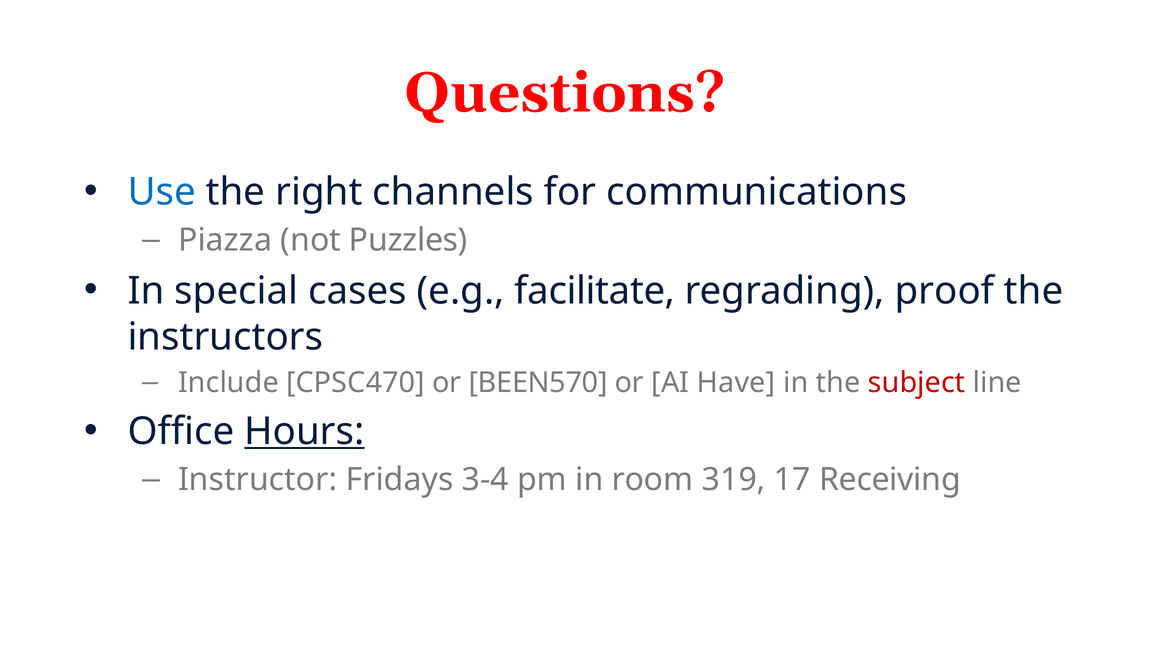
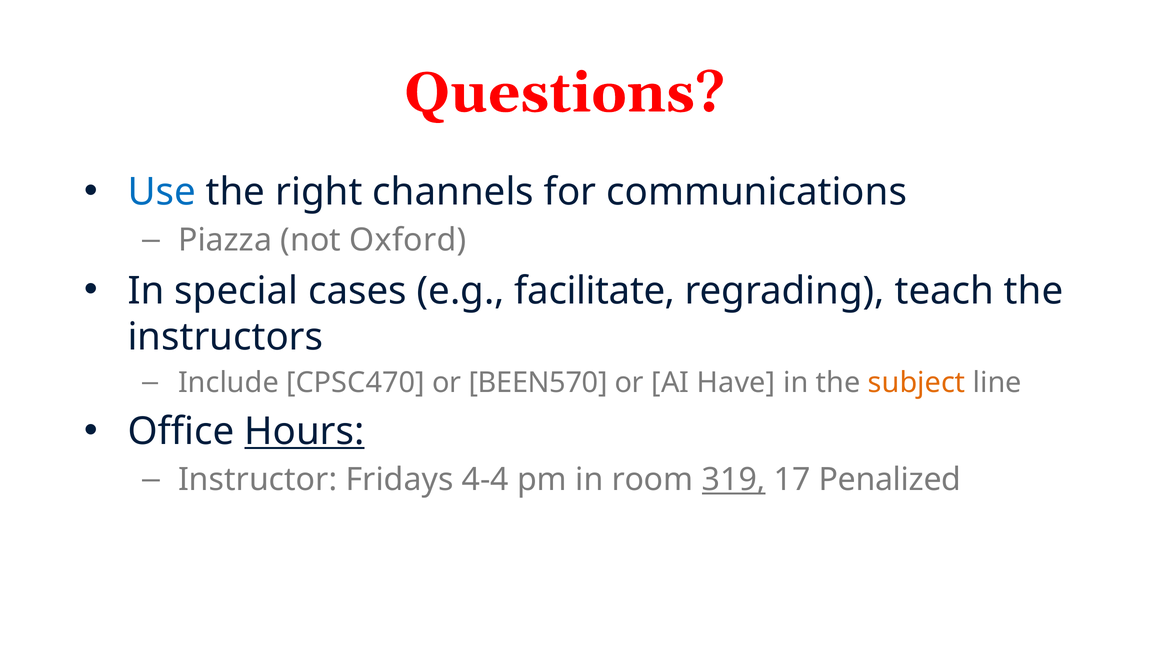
Puzzles: Puzzles -> Oxford (408, 240)
proof: proof -> teach (944, 291)
subject colour: red -> orange (917, 382)
3-4: 3-4 -> 4-4 (485, 480)
319 underline: none -> present (734, 480)
Receiving: Receiving -> Penalized (890, 480)
